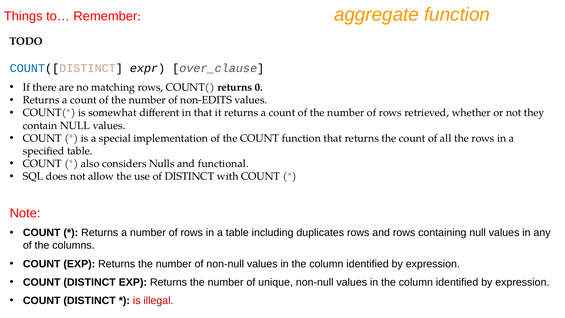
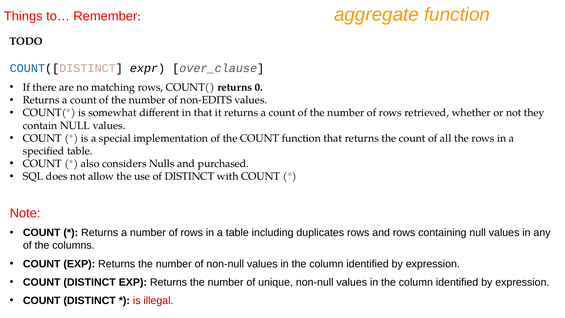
functional: functional -> purchased (223, 164)
